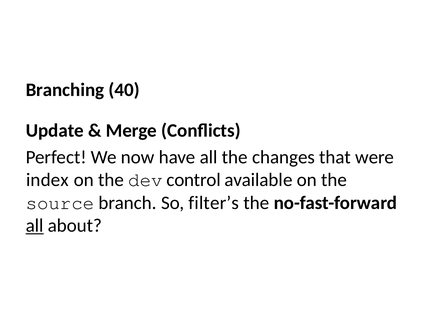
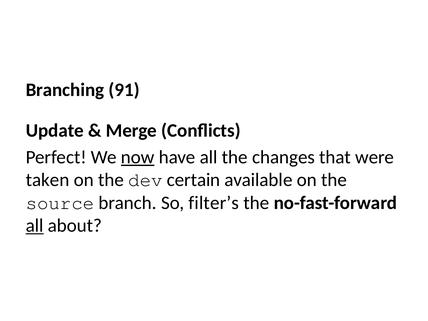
40: 40 -> 91 (124, 90)
now underline: none -> present (138, 157)
index: index -> taken (48, 180)
control: control -> certain (194, 180)
